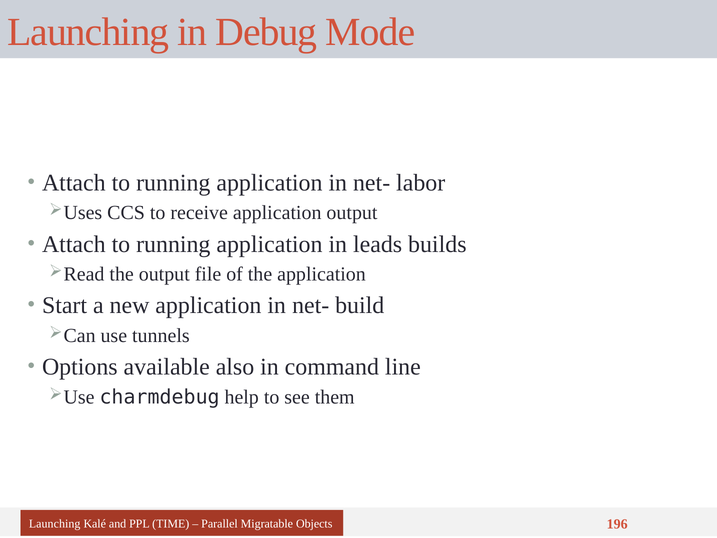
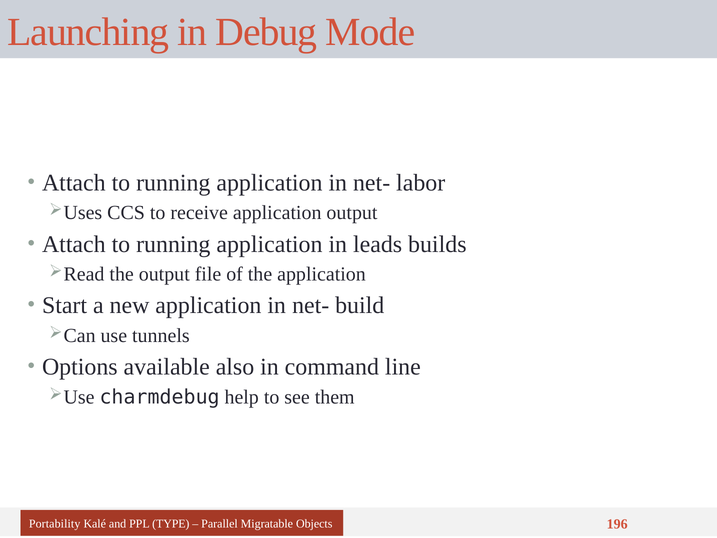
Launching: Launching -> Portability (55, 523)
TIME: TIME -> TYPE (171, 523)
